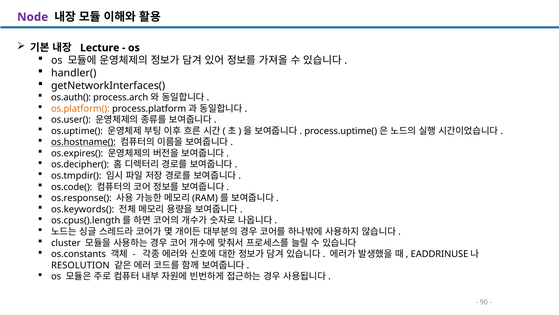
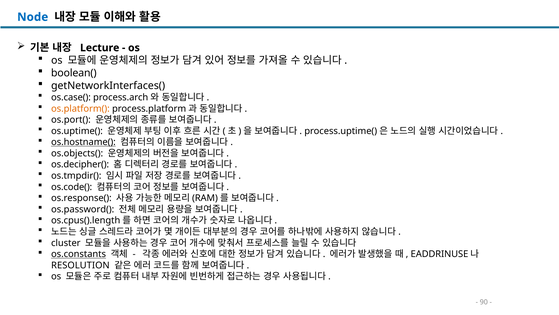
Node colour: purple -> blue (33, 17)
handler(: handler( -> boolean( (74, 73)
os.auth(: os.auth( -> os.case( (71, 97)
os.user(: os.user( -> os.port( (71, 120)
os.expires(: os.expires( -> os.objects( (77, 153)
os.keywords(: os.keywords( -> os.password( (83, 209)
os.constants underline: none -> present (79, 254)
